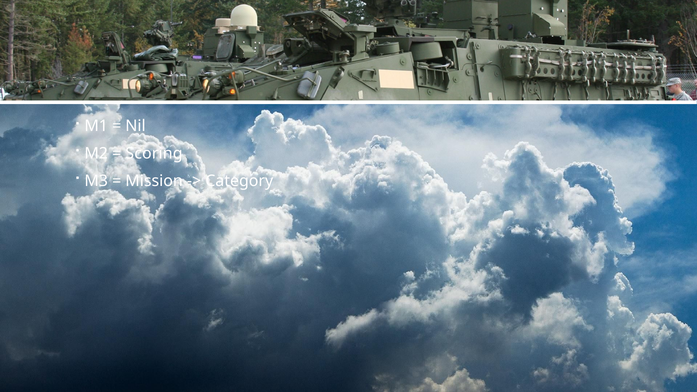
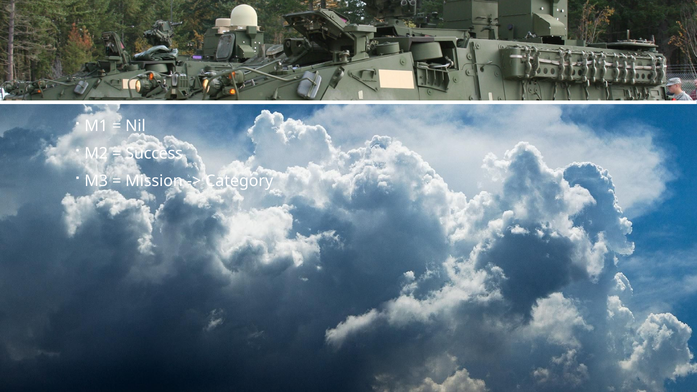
Scoring: Scoring -> Success (154, 154)
